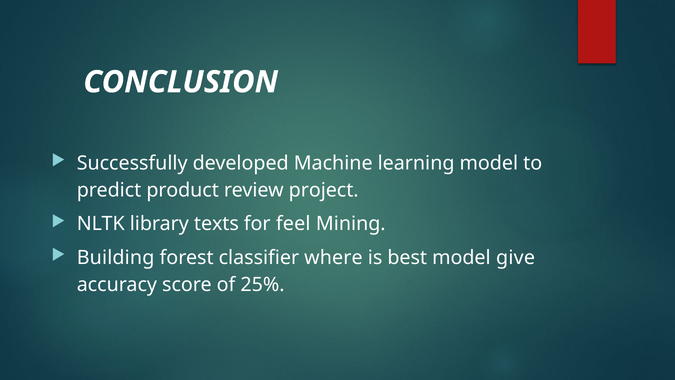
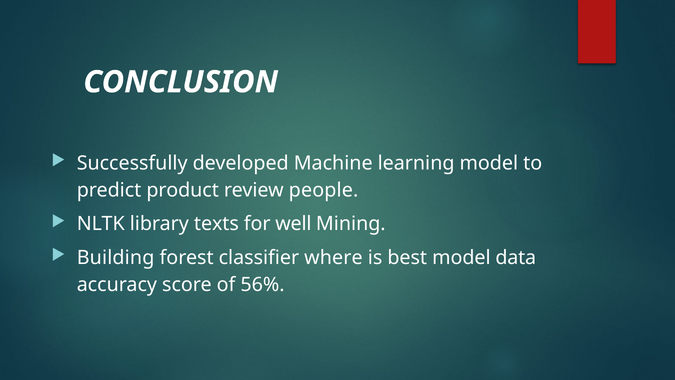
project: project -> people (324, 190)
feel: feel -> well (293, 224)
give: give -> data (516, 258)
25%: 25% -> 56% (263, 284)
